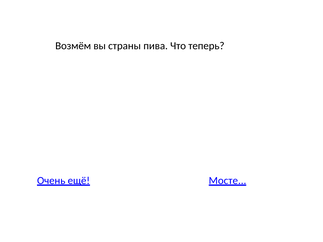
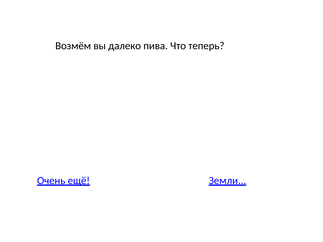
страны: страны -> далеко (125, 46)
Мосте: Мосте -> Земли (228, 181)
